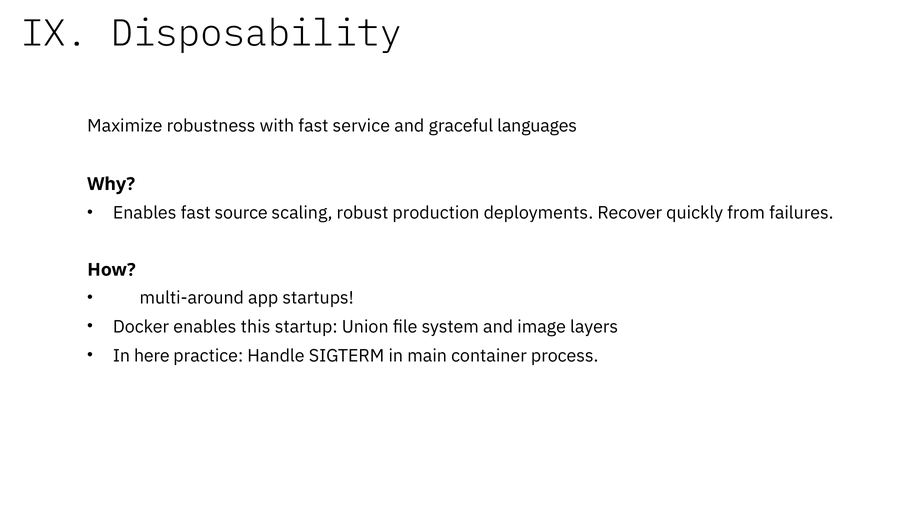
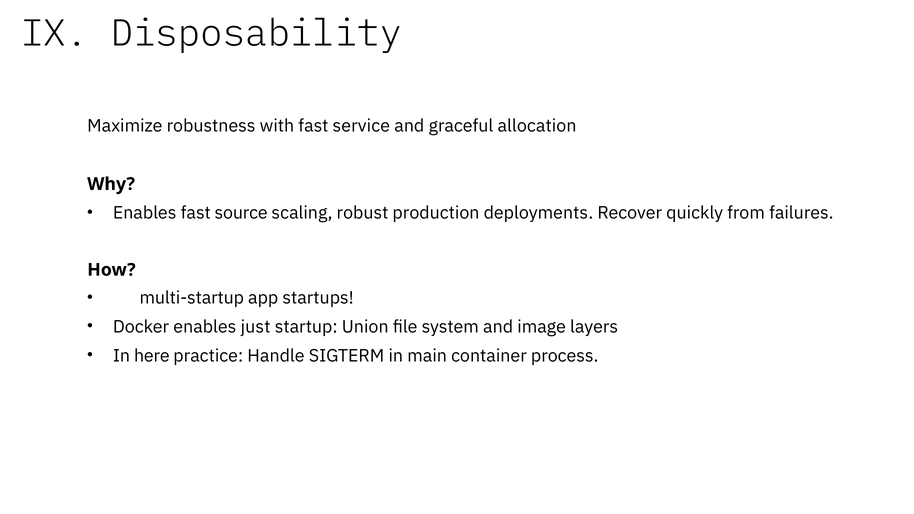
languages: languages -> allocation (537, 126)
multi-around: multi-around -> multi-startup (192, 298)
this: this -> just (256, 327)
